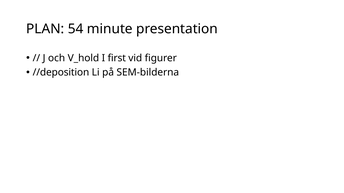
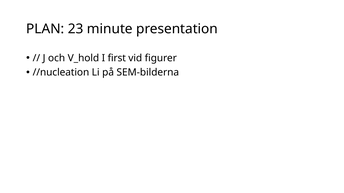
54: 54 -> 23 (76, 29)
//deposition: //deposition -> //nucleation (61, 73)
